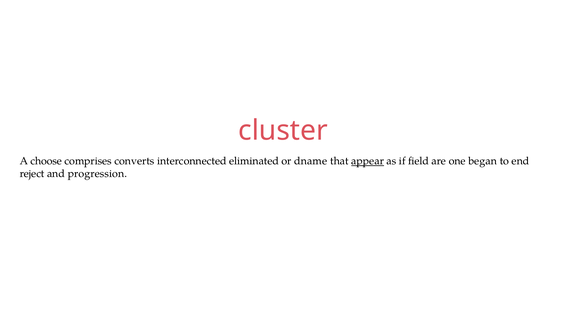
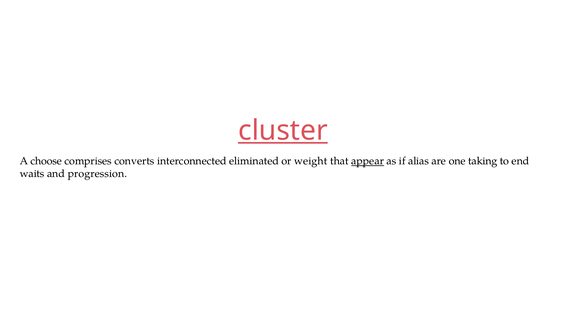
cluster underline: none -> present (283, 131)
dname: dname -> weight (311, 161)
field: field -> alias (419, 161)
began: began -> taking (483, 161)
reject: reject -> waits (32, 174)
